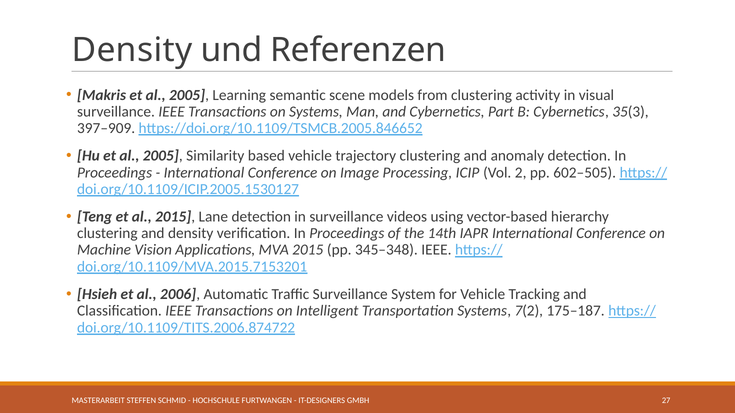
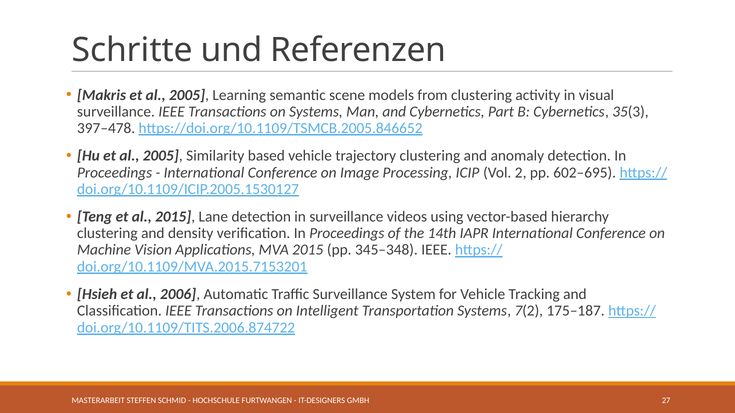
Density: Density -> Schritte (132, 50)
397–909: 397–909 -> 397–478 (106, 129)
602–505: 602–505 -> 602–695 (585, 173)
